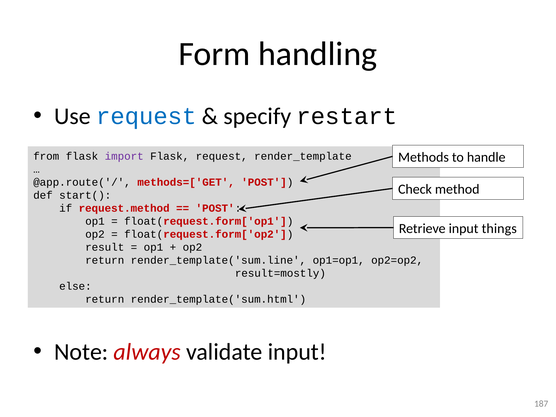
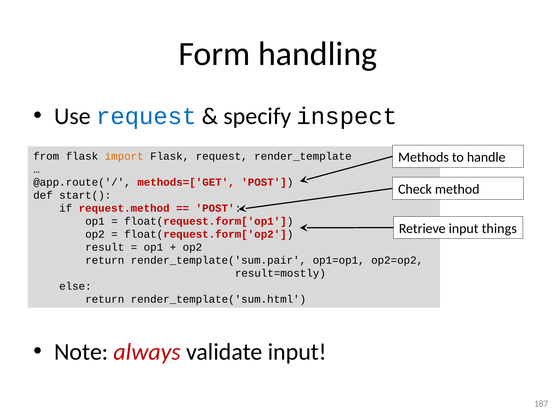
restart: restart -> inspect (347, 116)
import colour: purple -> orange (124, 156)
render_template('sum.line: render_template('sum.line -> render_template('sum.pair (218, 260)
